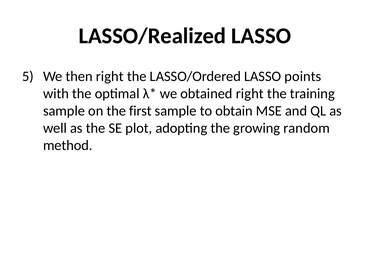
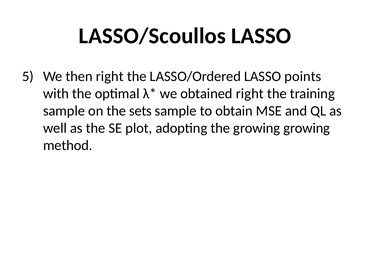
LASSO/Realized: LASSO/Realized -> LASSO/Scoullos (152, 36)
first: first -> sets (140, 111)
growing random: random -> growing (307, 128)
